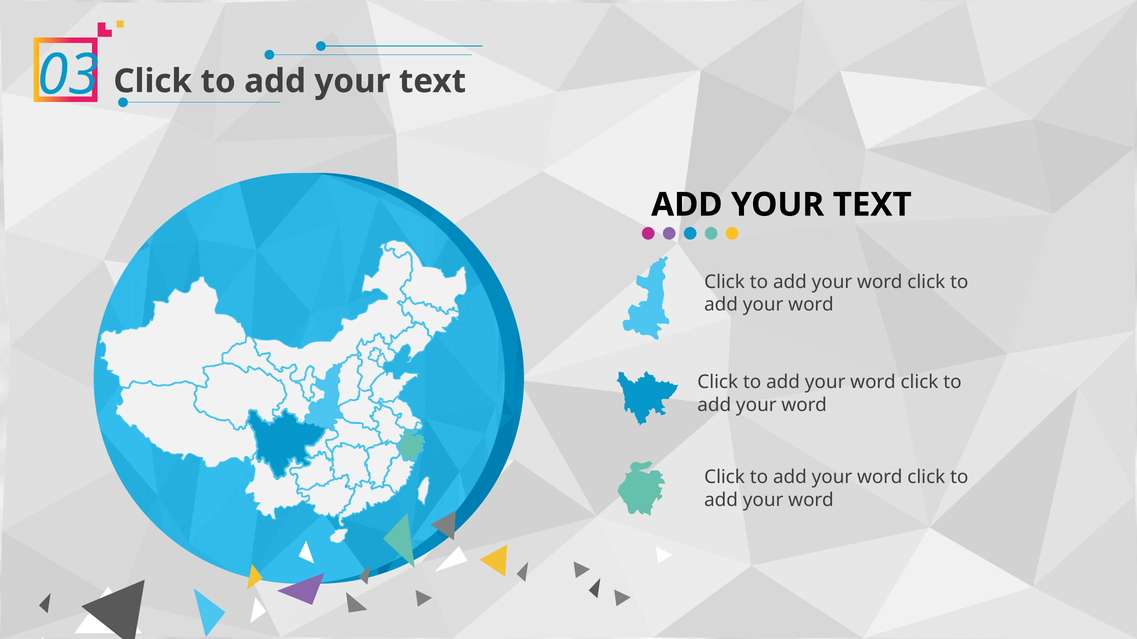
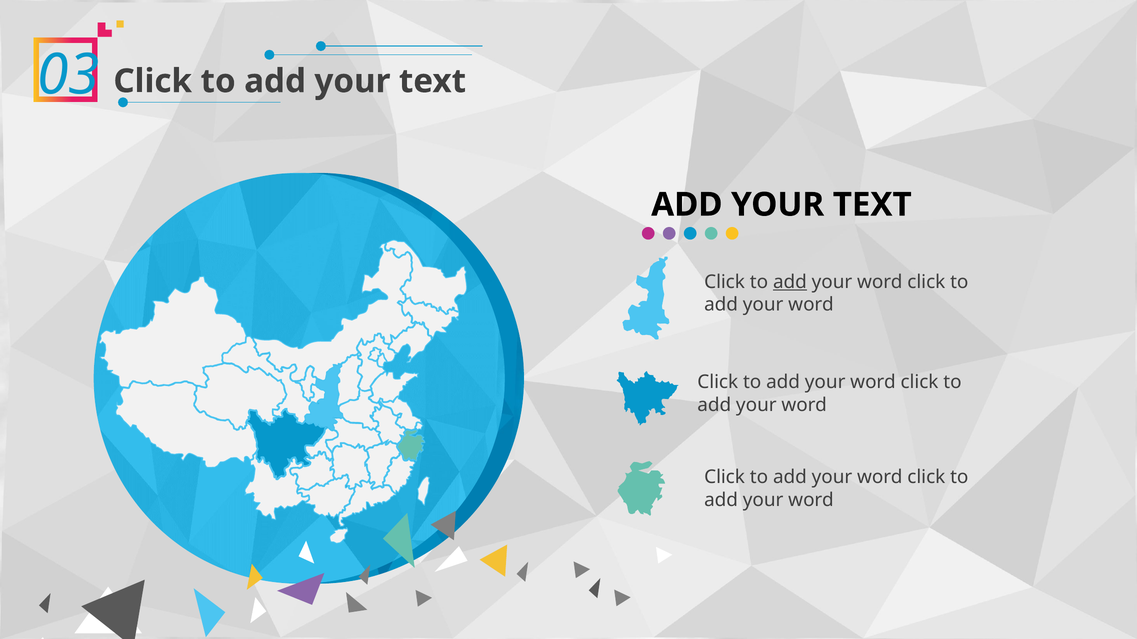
add underline: none -> present (790, 282)
